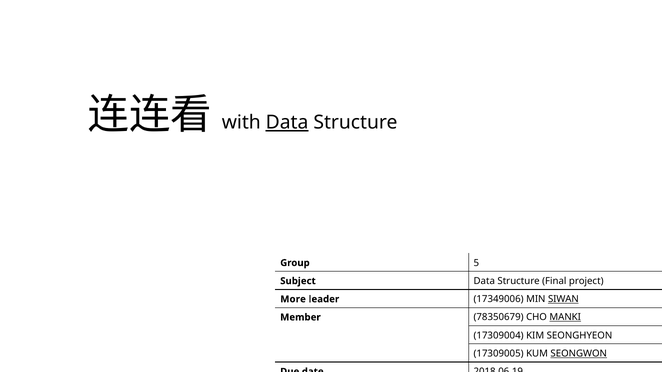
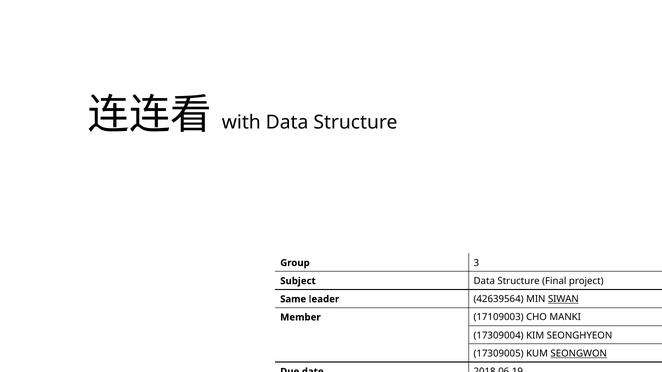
Data underline: present -> none (287, 123)
5: 5 -> 3 (476, 263)
More: More -> Same (293, 299)
17349006: 17349006 -> 42639564 (499, 299)
78350679: 78350679 -> 17109003 (499, 318)
MANKI underline: present -> none (565, 318)
